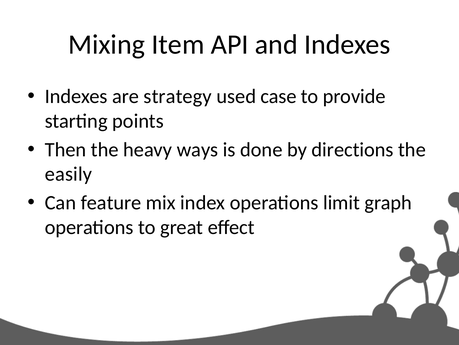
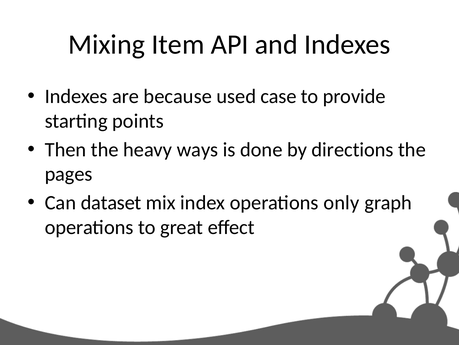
strategy: strategy -> because (178, 96)
easily: easily -> pages (69, 174)
feature: feature -> dataset (111, 202)
limit: limit -> only (341, 202)
